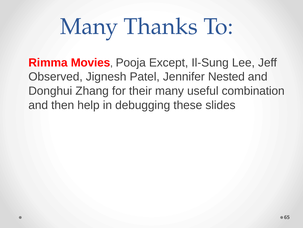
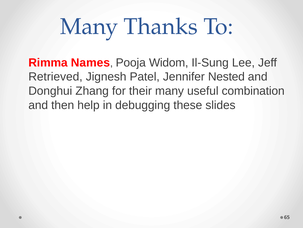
Movies: Movies -> Names (90, 62)
Except: Except -> Widom (169, 62)
Observed: Observed -> Retrieved (55, 77)
